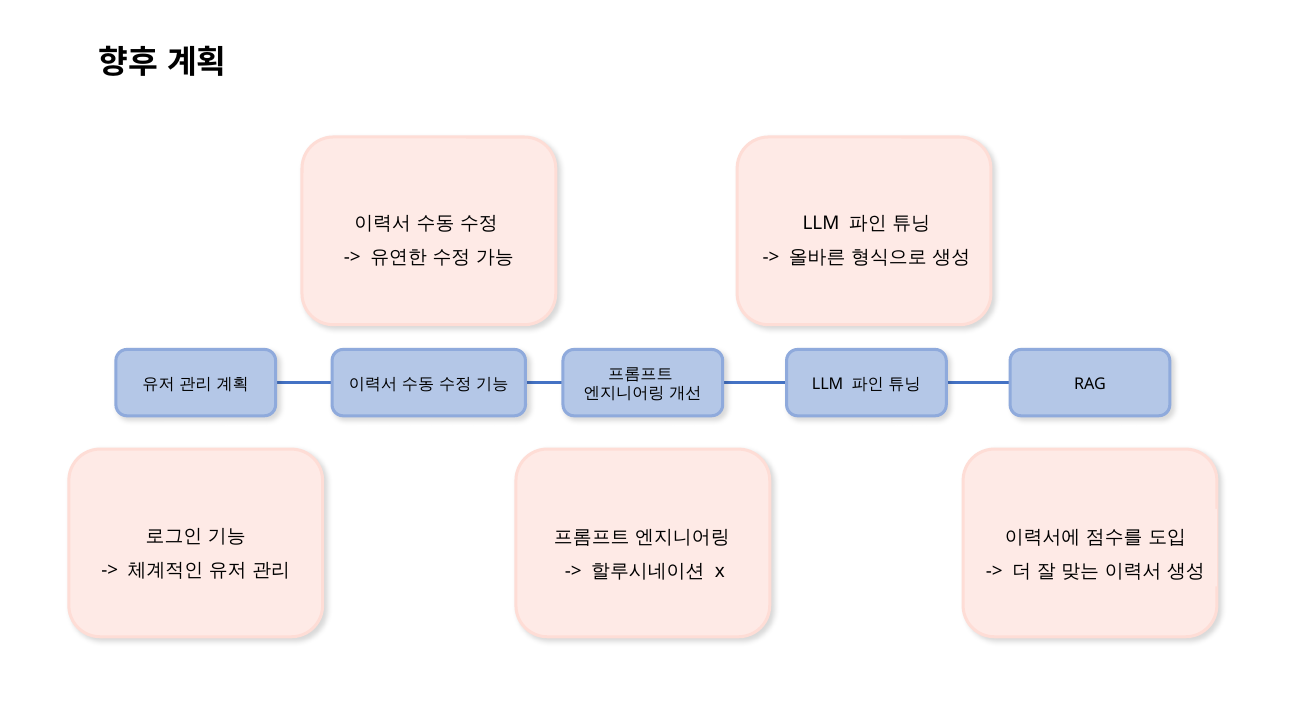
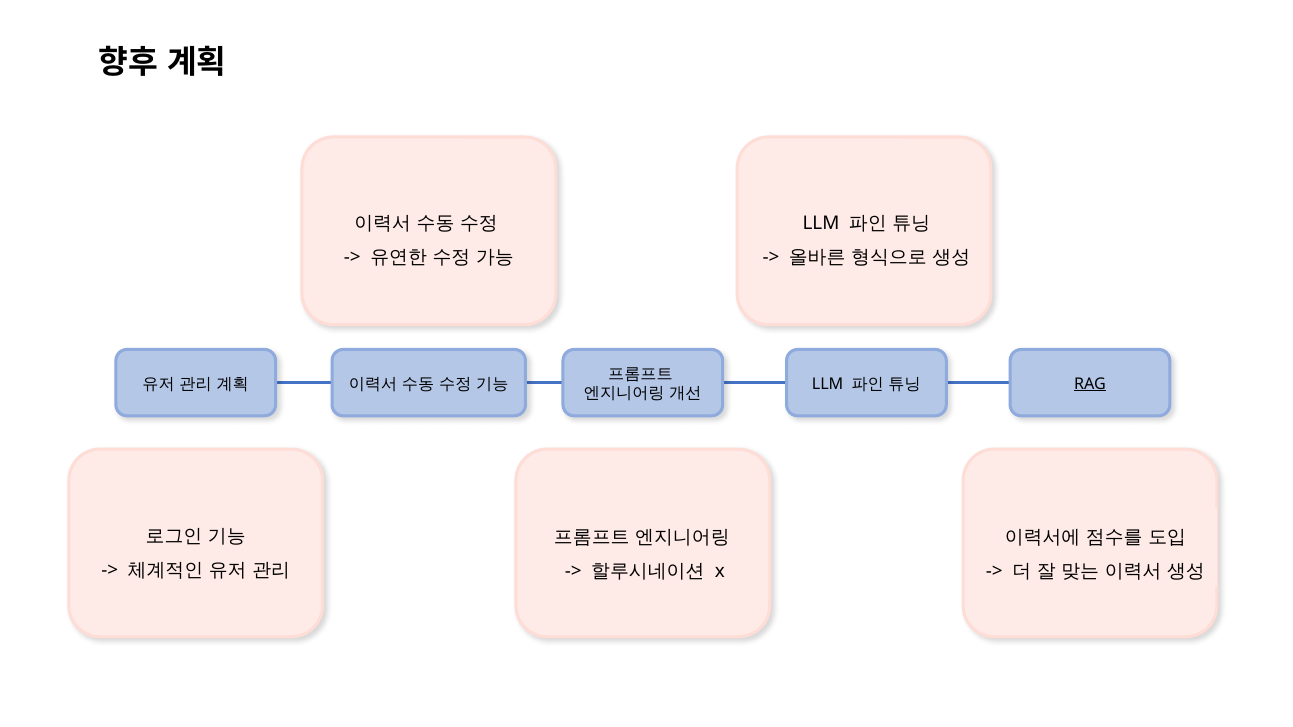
RAG underline: none -> present (1090, 384)
